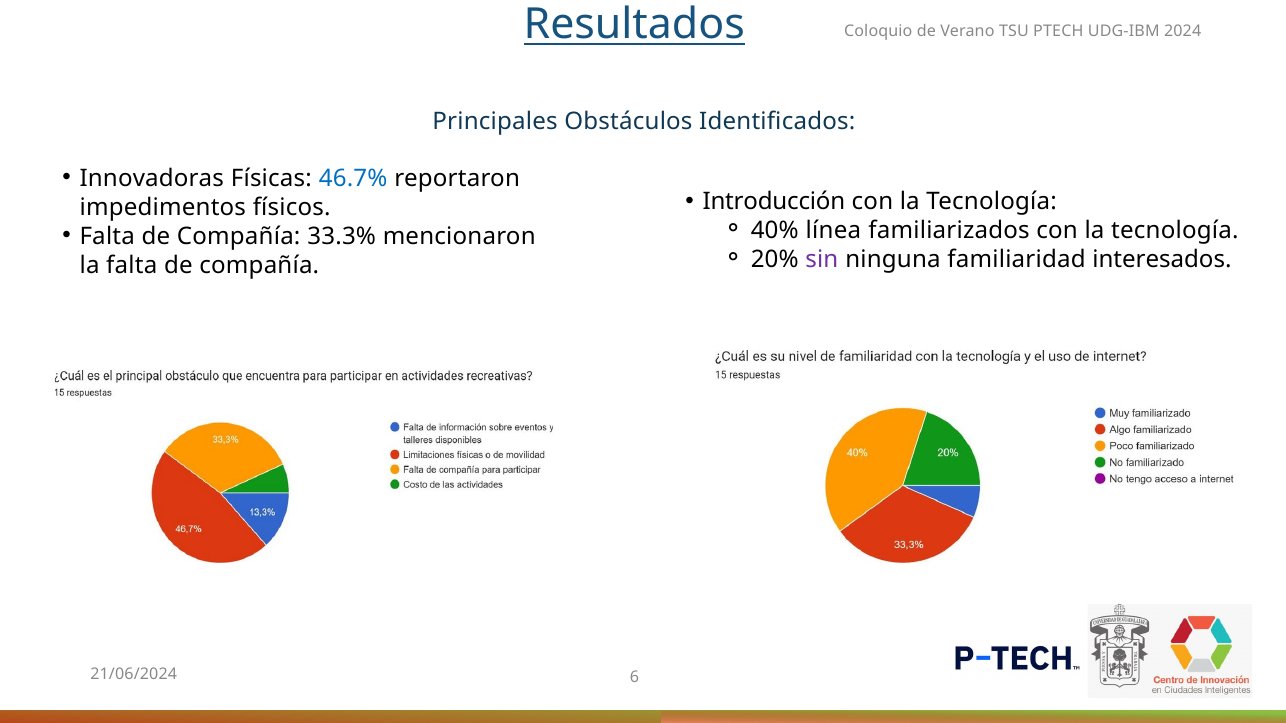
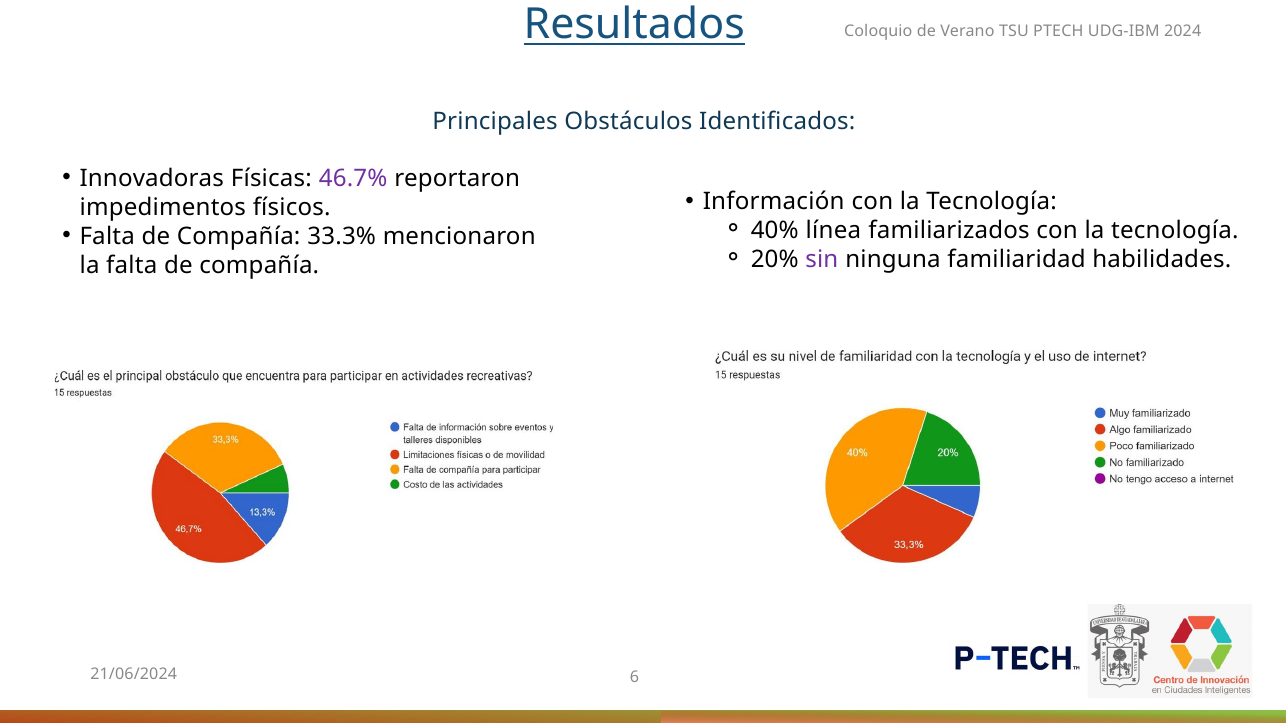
46.7% colour: blue -> purple (353, 178)
Introducción: Introducción -> Información (774, 201)
interesados: interesados -> habilidades (1162, 259)
